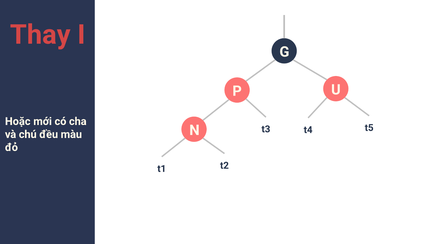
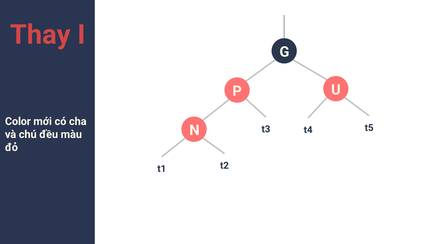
Hoặc: Hoặc -> Color (18, 121)
